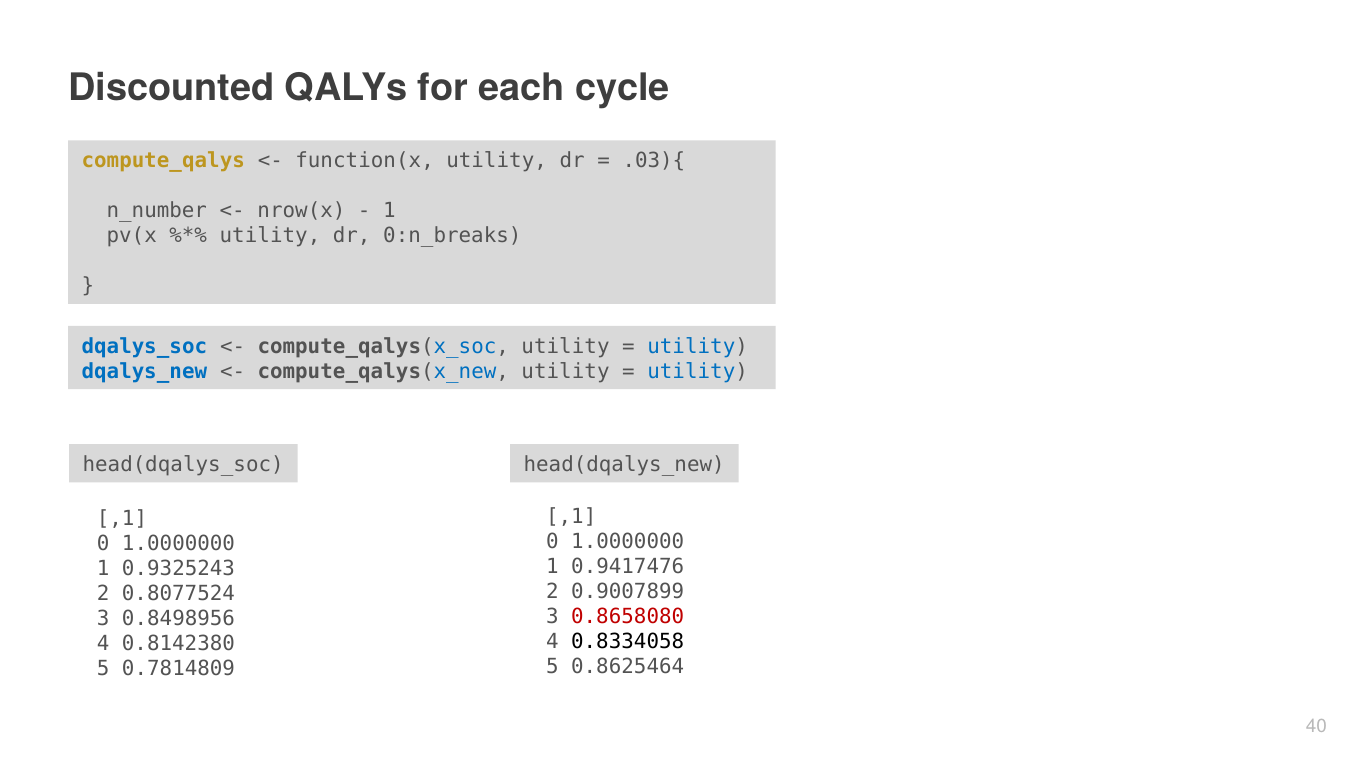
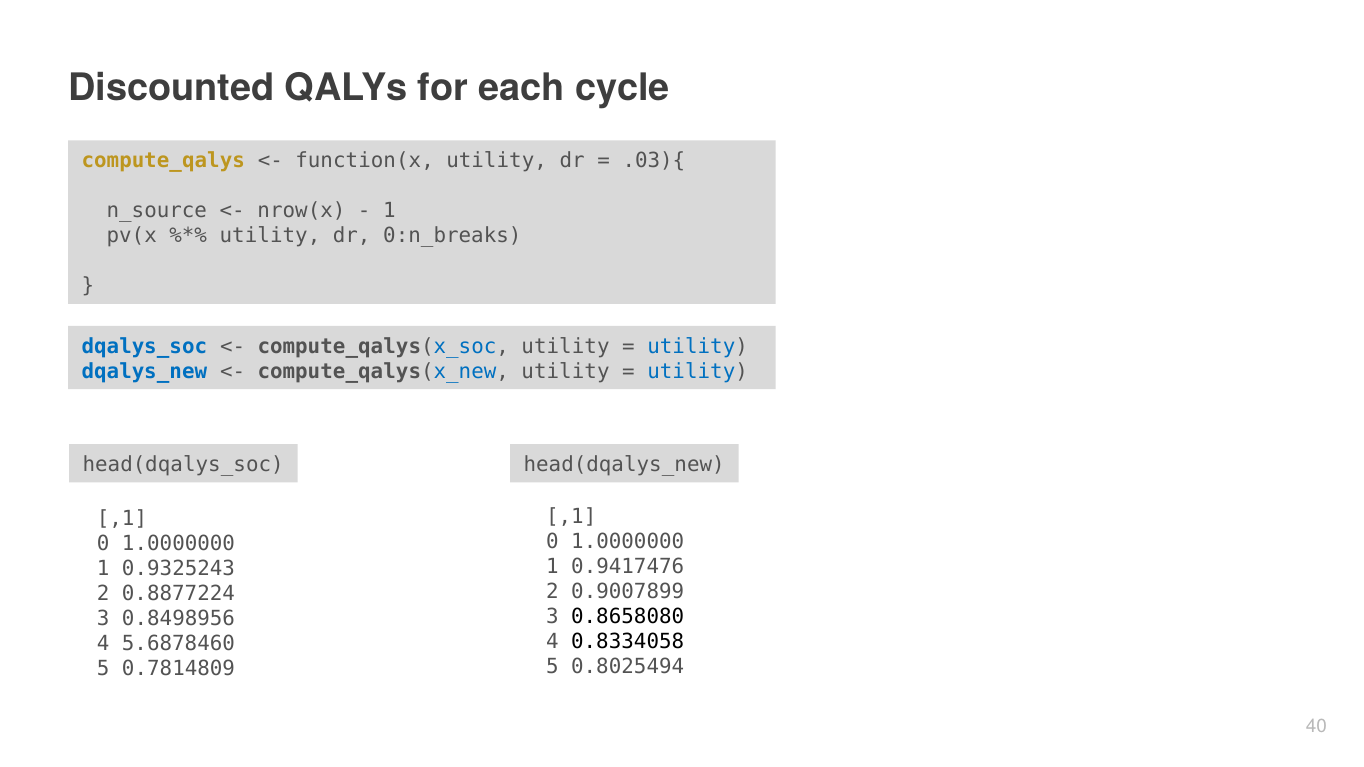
n_number: n_number -> n_source (157, 211)
0.8077524: 0.8077524 -> 0.8877224 (178, 594)
0.8658080 colour: red -> black (628, 617)
0.8142380: 0.8142380 -> 5.6878460 (178, 644)
0.8625464: 0.8625464 -> 0.8025494 (628, 667)
